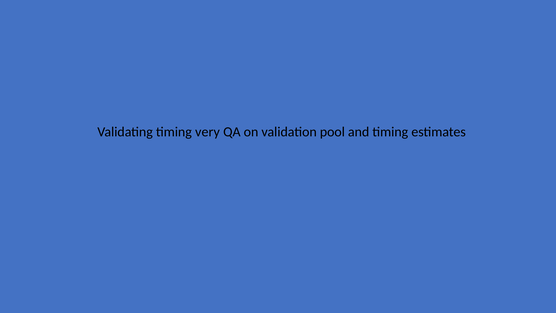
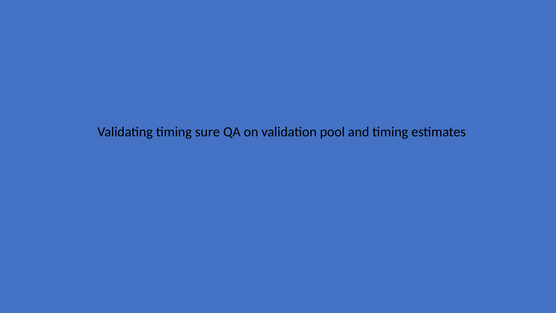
very: very -> sure (207, 132)
